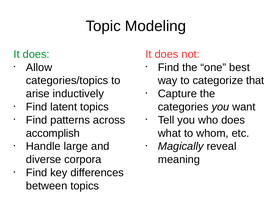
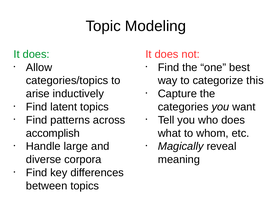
that: that -> this (255, 81)
